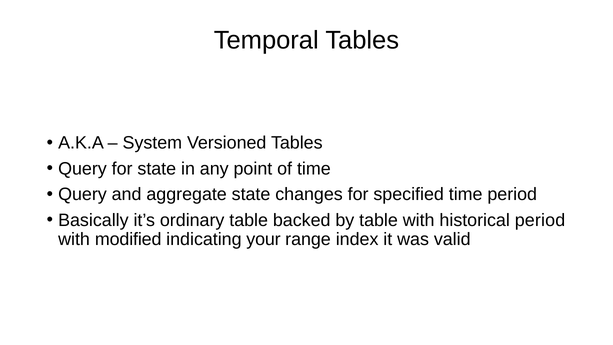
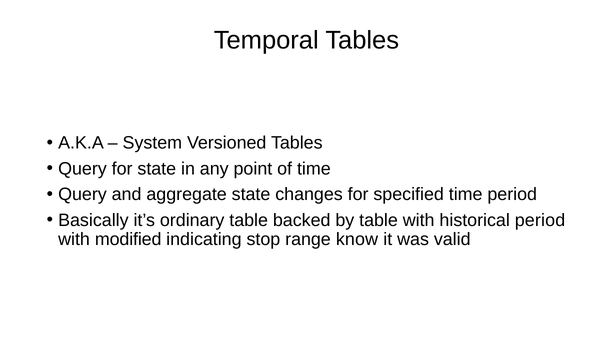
your: your -> stop (263, 239)
index: index -> know (357, 239)
